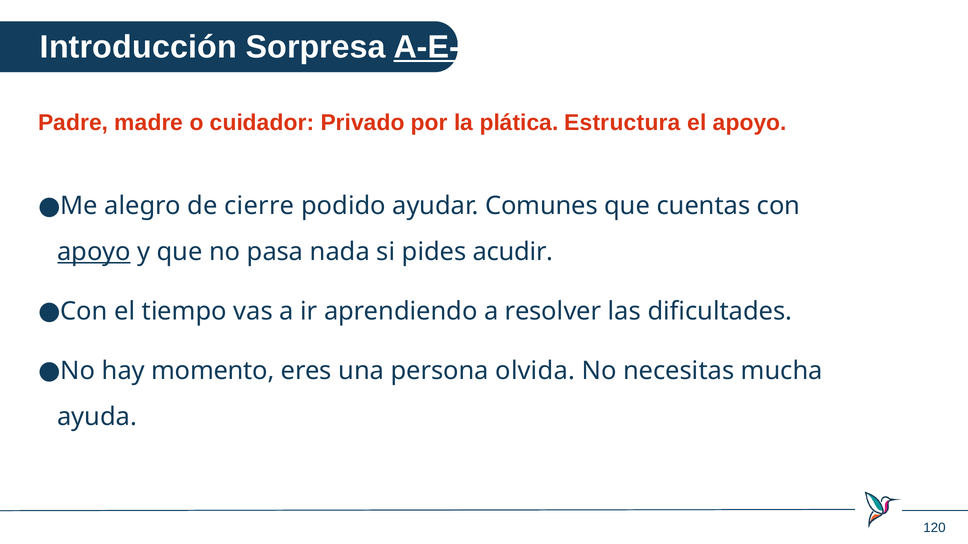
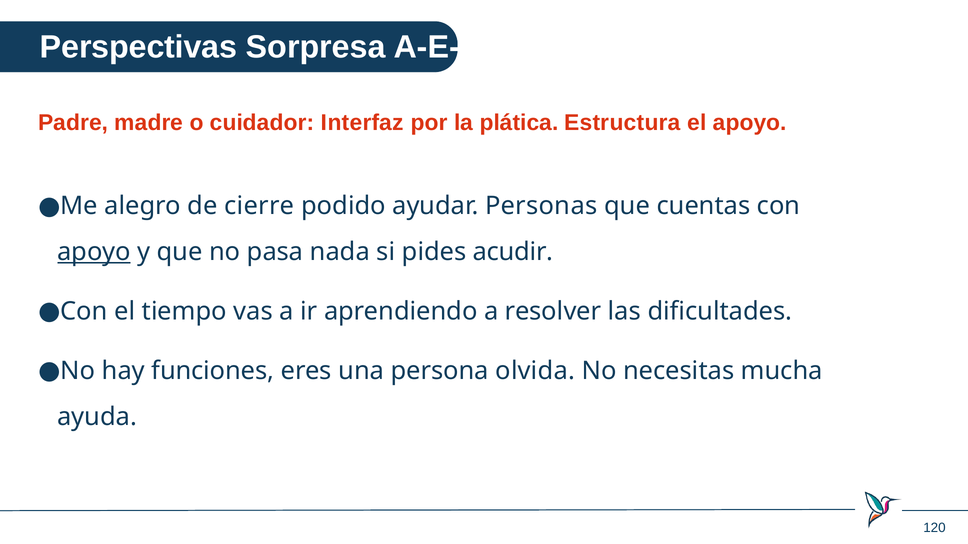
Introducción: Introducción -> Perspectivas (139, 47)
A-E-C-P underline: present -> none (454, 47)
Privado: Privado -> Interfaz (362, 123)
Comunes: Comunes -> Personas (541, 206)
momento: momento -> funciones (213, 371)
